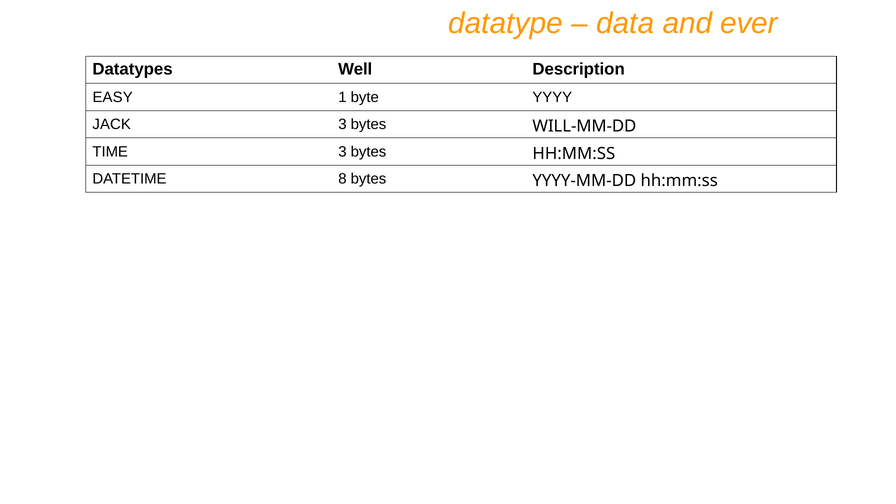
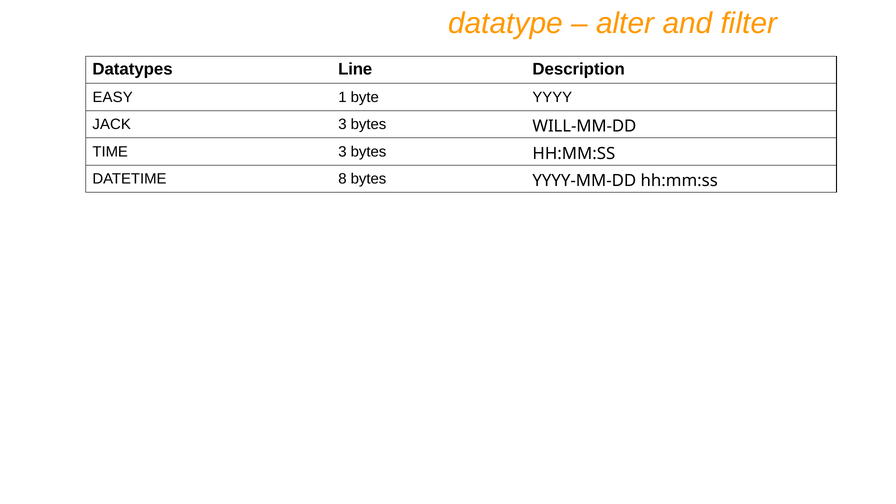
data: data -> alter (625, 23)
ever: ever -> filter (749, 23)
Well: Well -> Line (355, 69)
